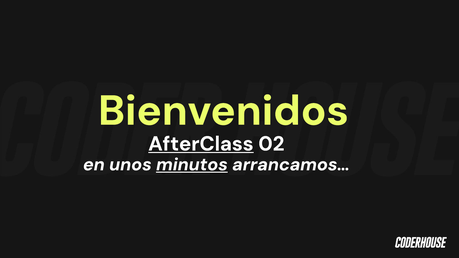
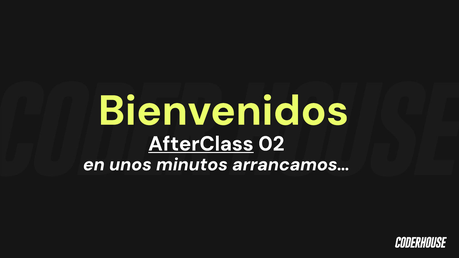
minutos underline: present -> none (192, 165)
